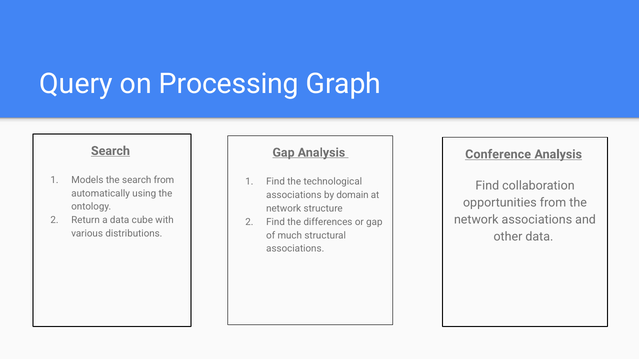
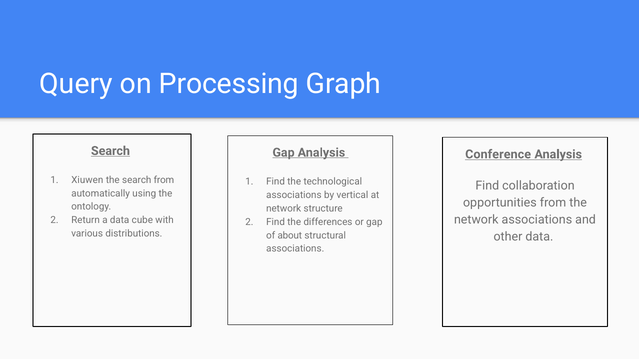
Models: Models -> Xiuwen (87, 180)
domain: domain -> vertical (352, 195)
much: much -> about (290, 236)
